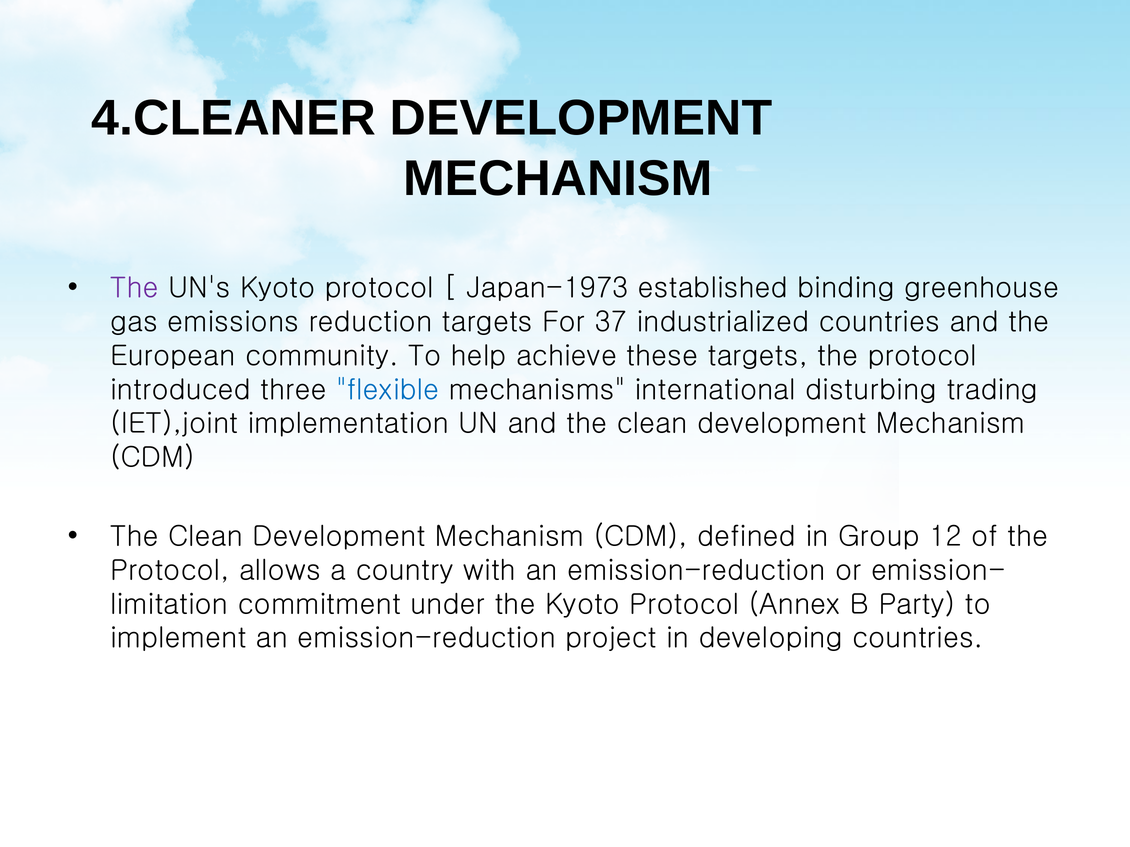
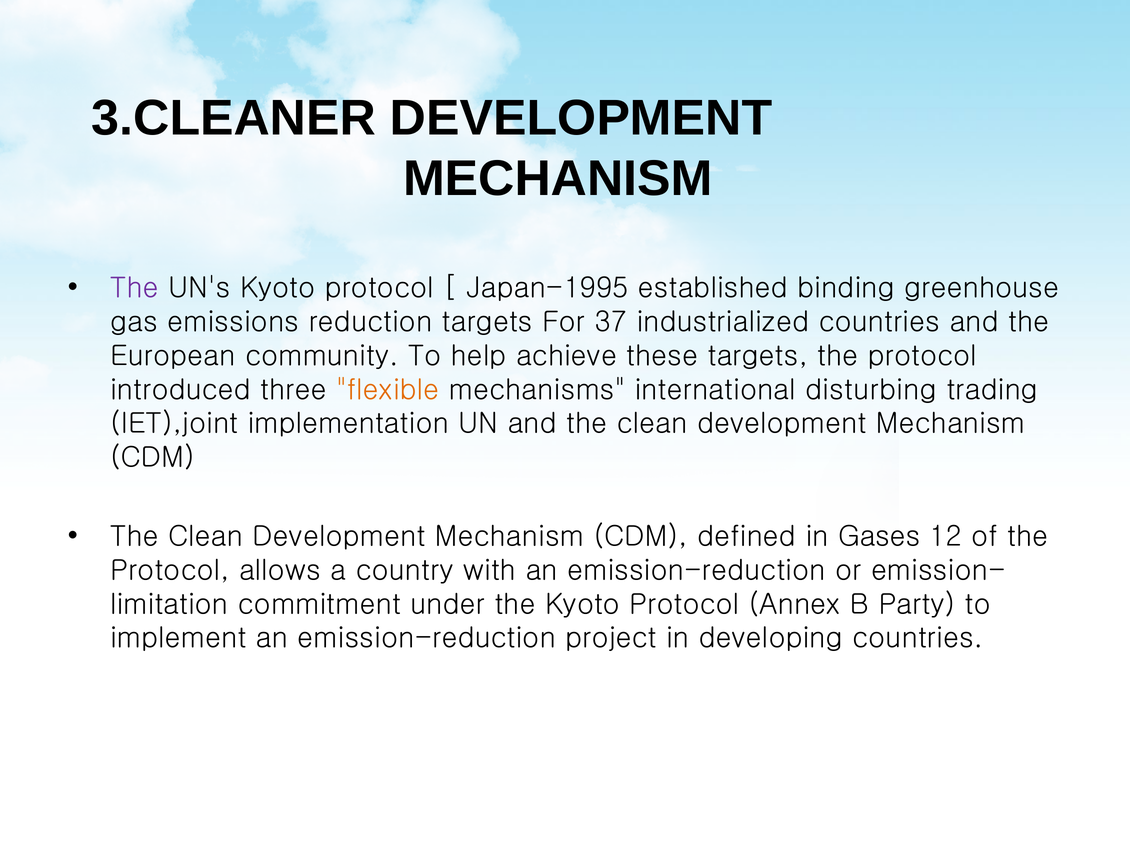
4.CLEANER: 4.CLEANER -> 3.CLEANER (234, 118)
Japan-1973: Japan-1973 -> Japan-1995 (548, 288)
flexible colour: blue -> orange (388, 390)
Group: Group -> Gases (879, 537)
